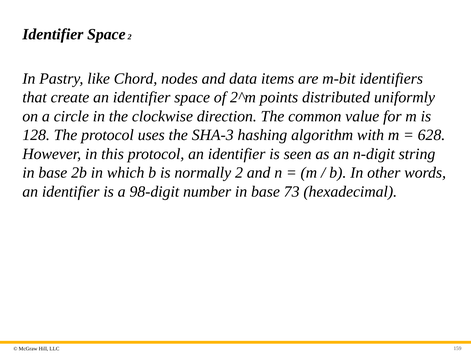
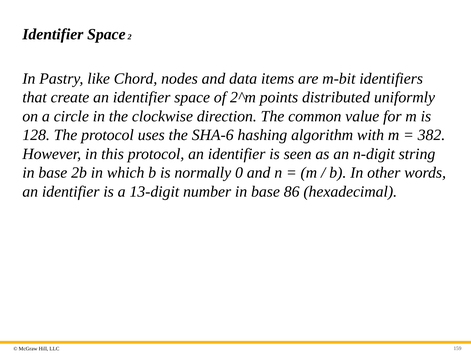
SHA-3: SHA-3 -> SHA-6 (213, 135)
628: 628 -> 382 (431, 135)
normally 2: 2 -> 0 (239, 173)
98-digit: 98-digit -> 13-digit (154, 192)
73: 73 -> 86 (292, 192)
